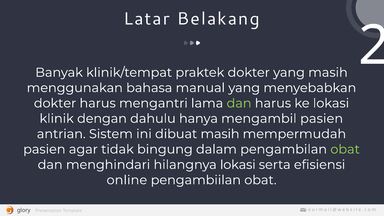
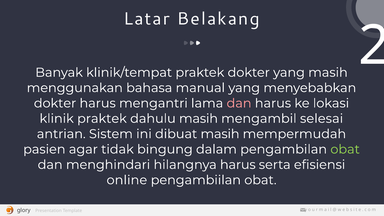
dan colour: light green -> pink (239, 103)
klinik dengan: dengan -> praktek (102, 119)
dahulu hanya: hanya -> masih (198, 119)
mengambil pasien: pasien -> selesai (322, 119)
hilangnya lokasi: lokasi -> harus (238, 165)
